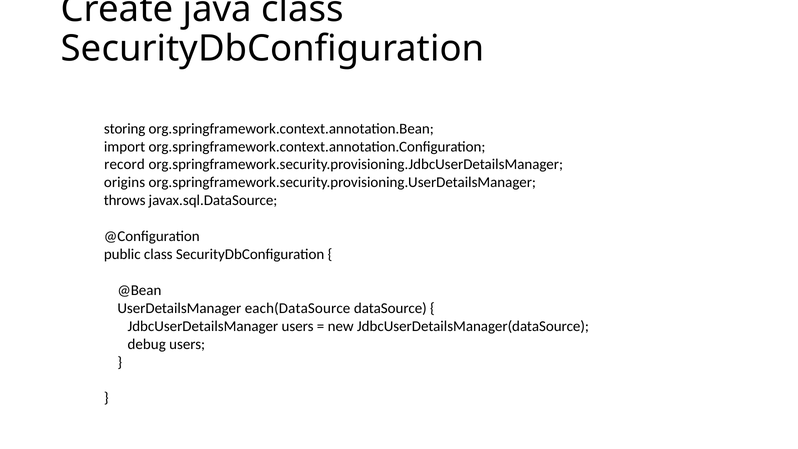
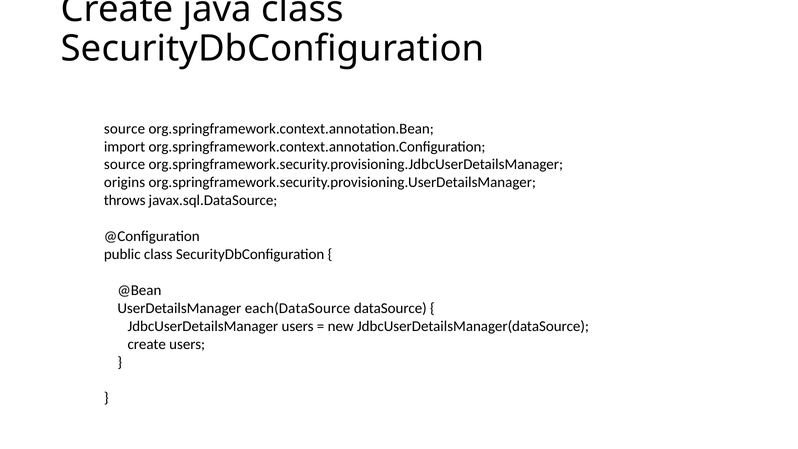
storing: storing -> source (125, 129)
record: record -> source (125, 165)
debug: debug -> create (147, 344)
